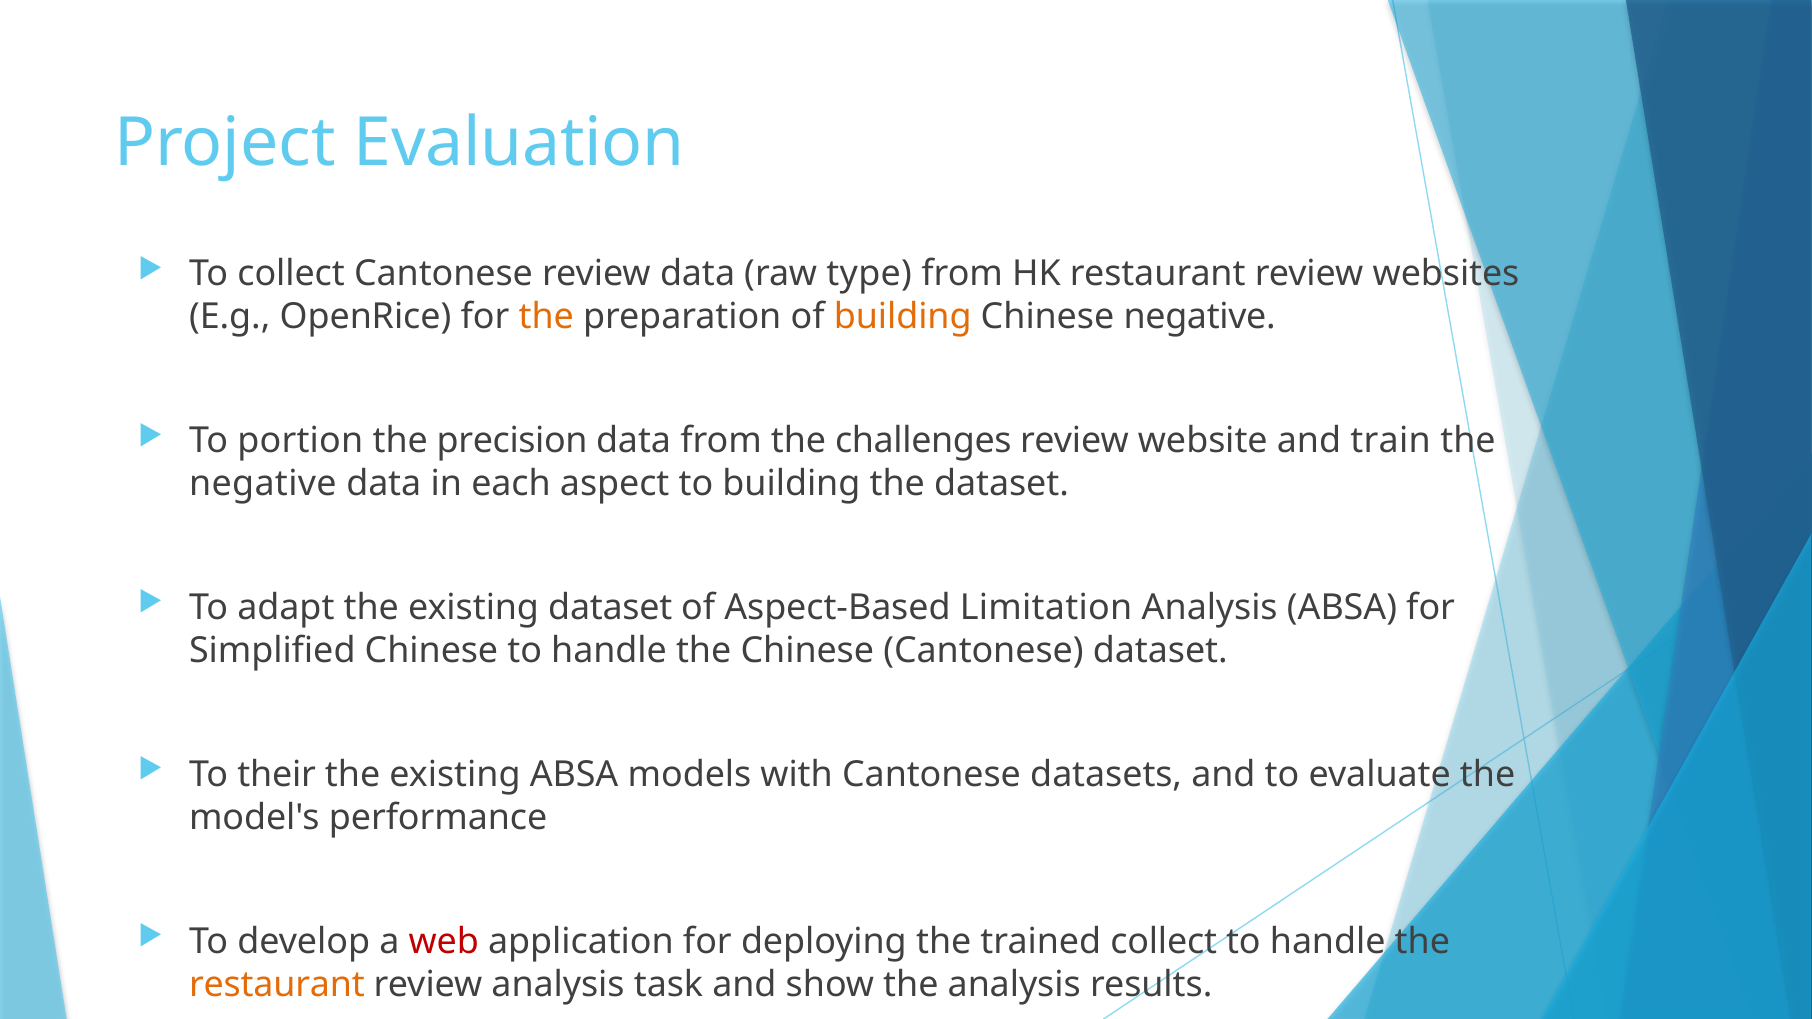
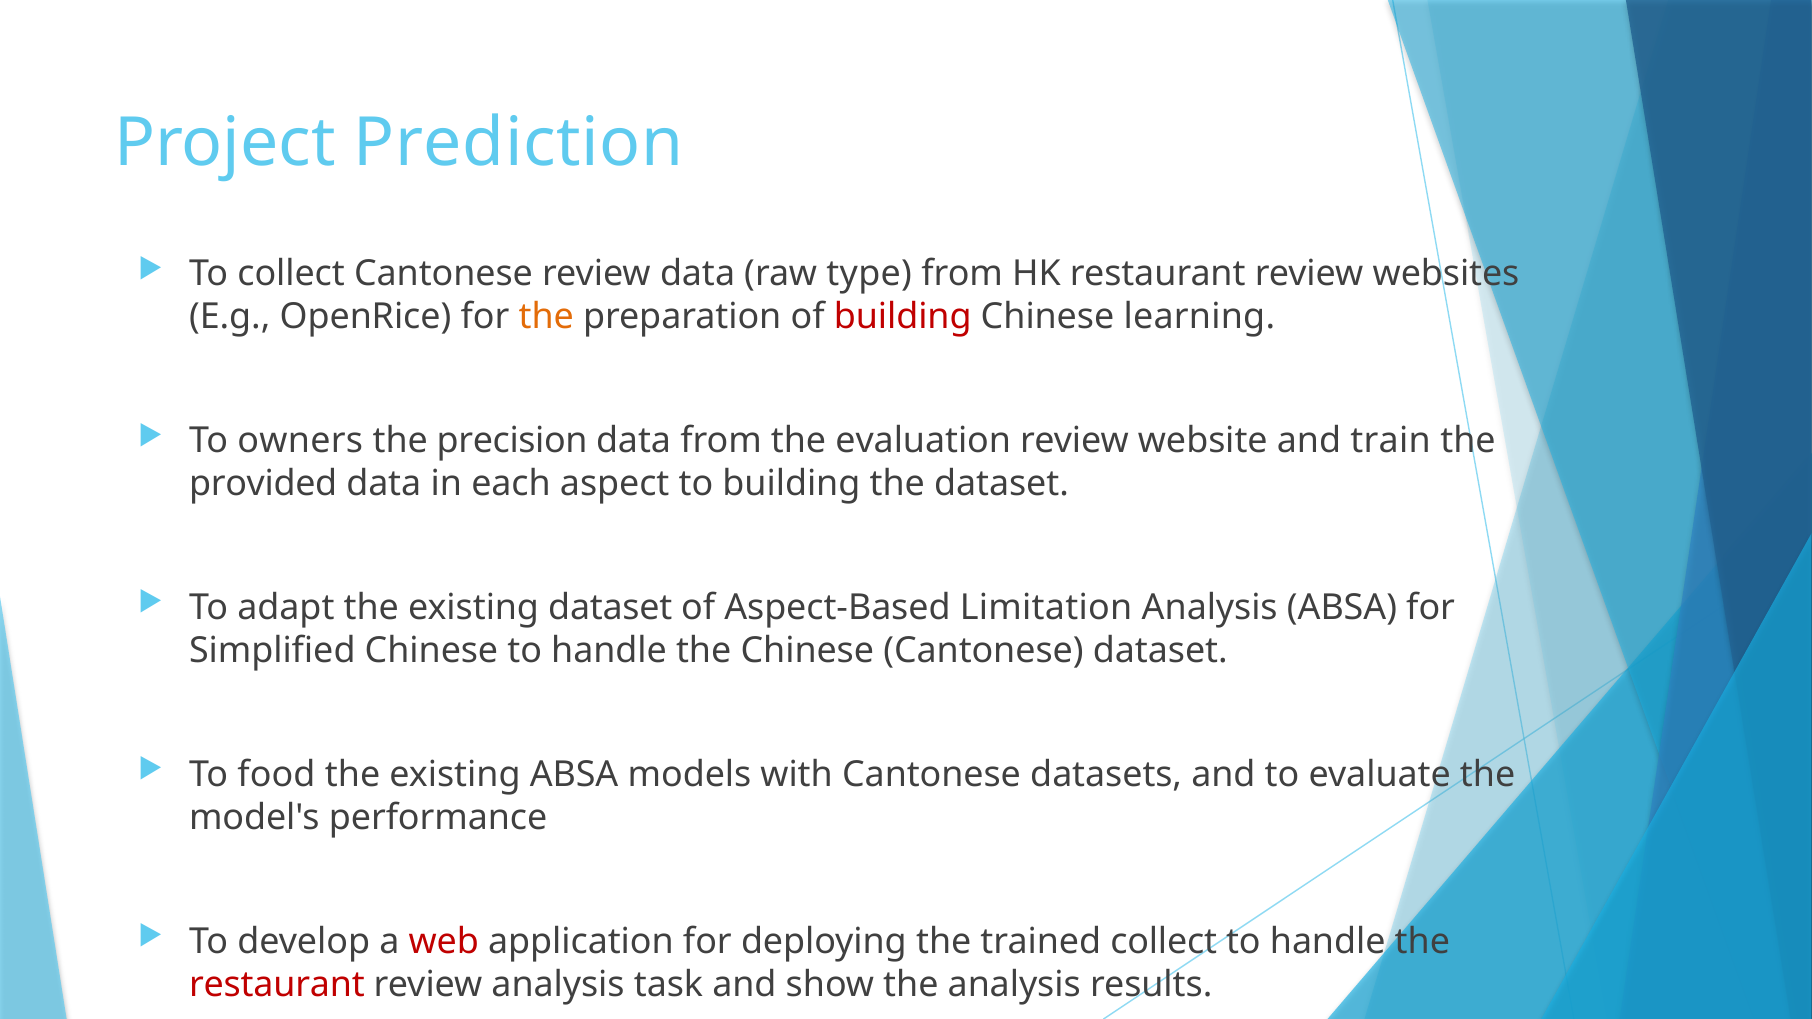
Evaluation: Evaluation -> Prediction (519, 143)
building colour: orange -> red (903, 317)
Chinese negative: negative -> learning (1199, 317)
portion: portion -> owners (300, 441)
challenges: challenges -> evaluation (923, 441)
negative: negative -> provided (263, 484)
their: their -> food (276, 775)
restaurant colour: orange -> red (277, 985)
